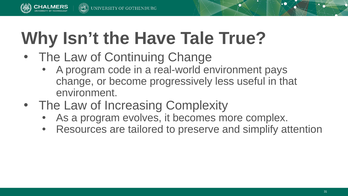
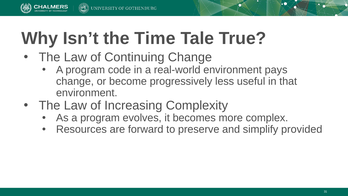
Have: Have -> Time (155, 38)
tailored: tailored -> forward (146, 129)
attention: attention -> provided (302, 129)
